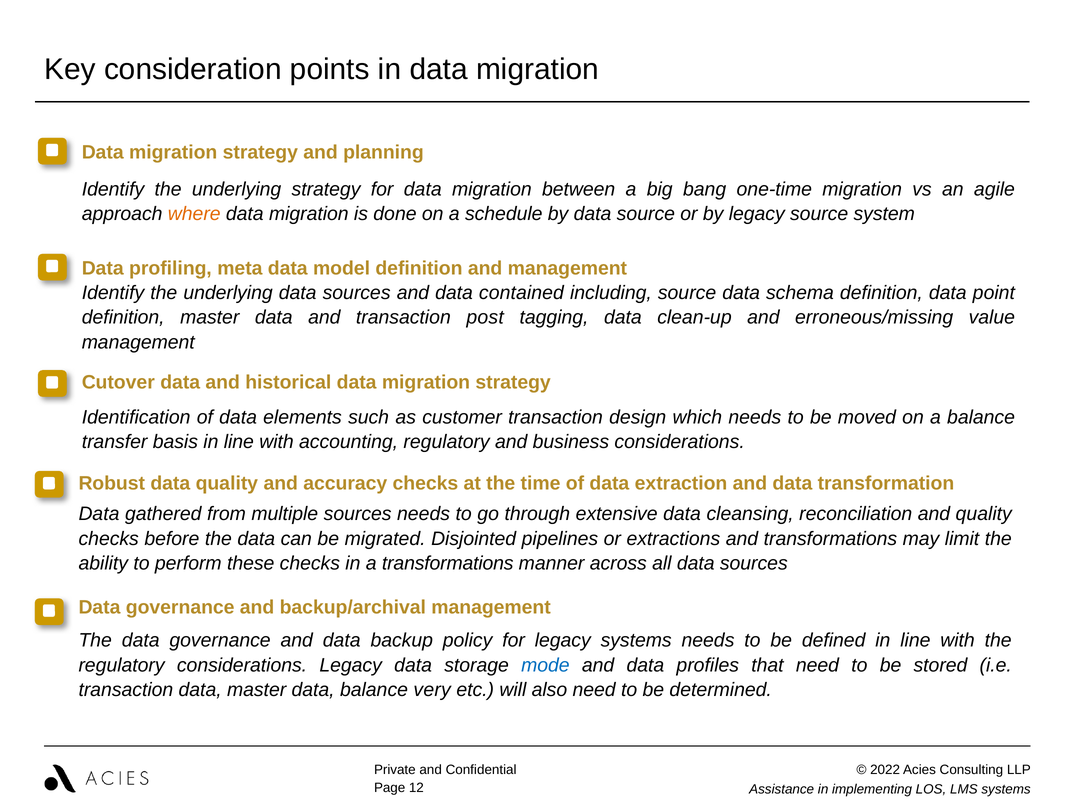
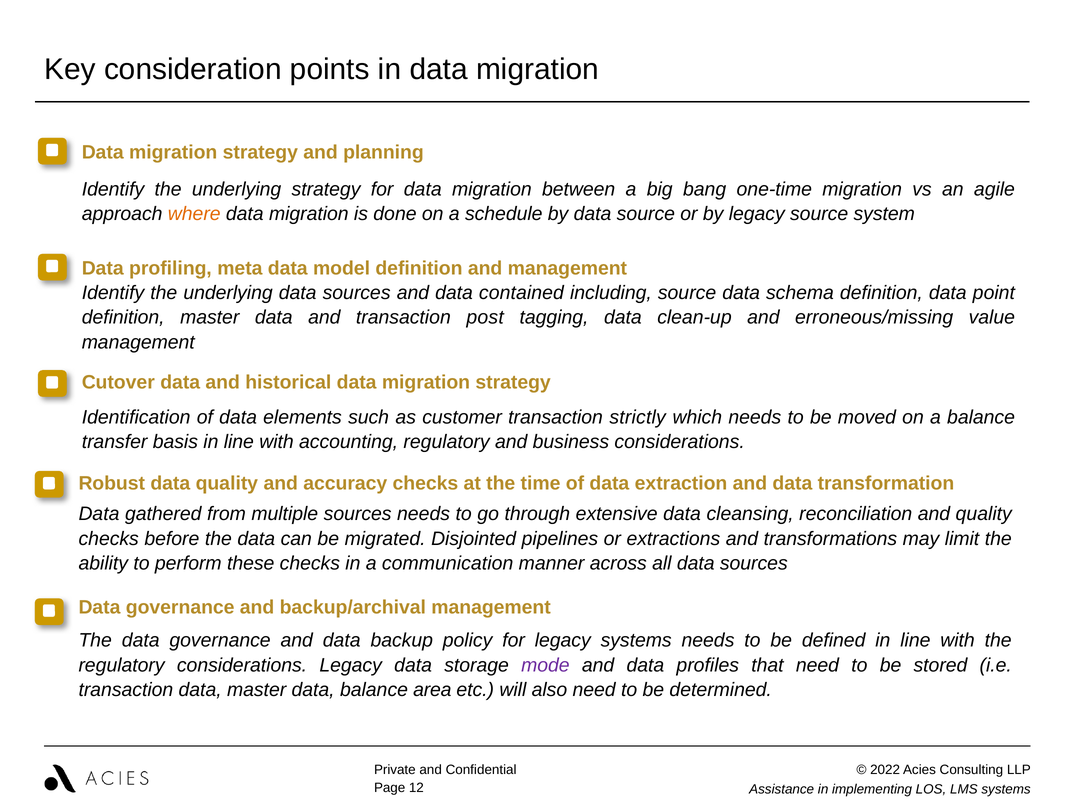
design: design -> strictly (638, 417)
a transformations: transformations -> communication (448, 563)
mode colour: blue -> purple (545, 665)
very: very -> area (432, 689)
